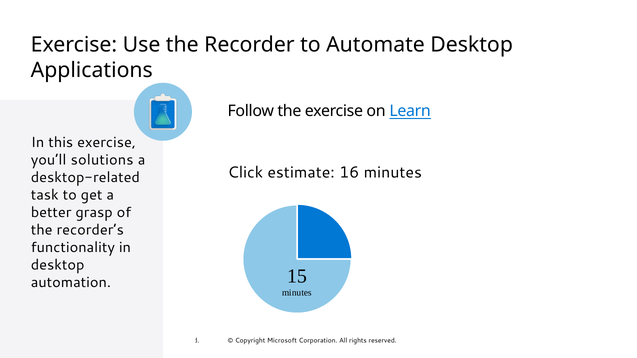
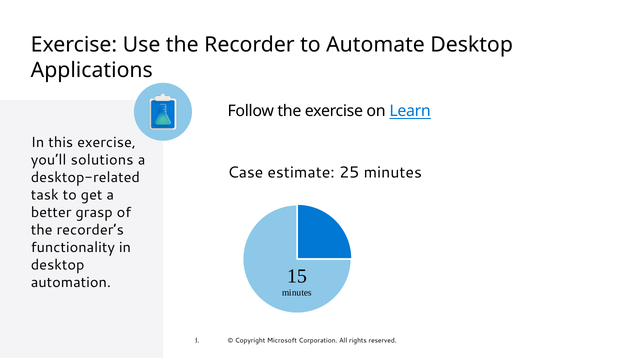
Click: Click -> Case (245, 173)
16: 16 -> 25 (349, 173)
